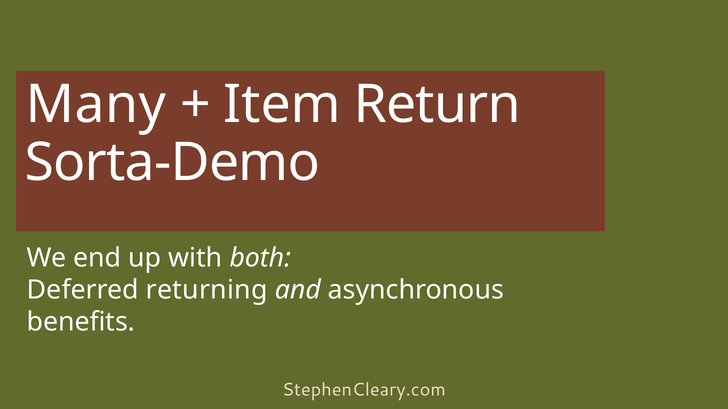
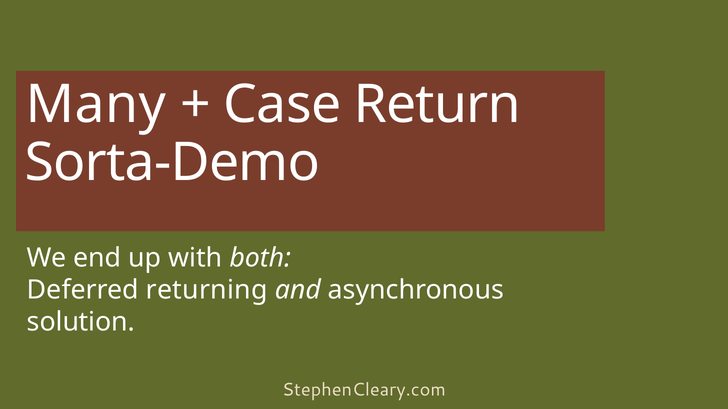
Item: Item -> Case (282, 105)
benefits: benefits -> solution (81, 322)
